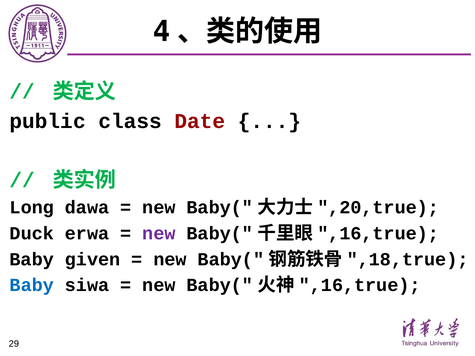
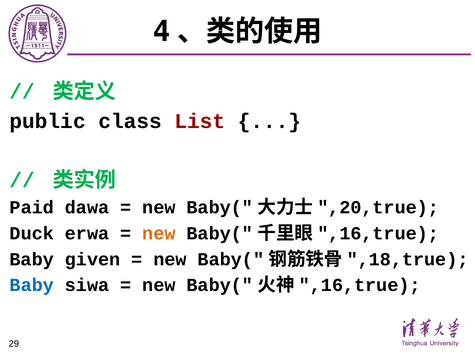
Date: Date -> List (200, 121)
Long: Long -> Paid (32, 208)
new colour: purple -> orange (159, 234)
